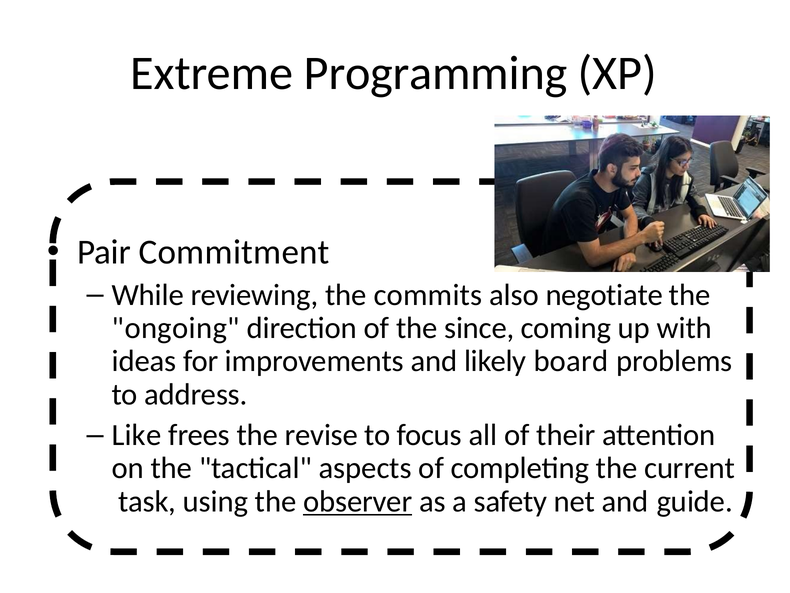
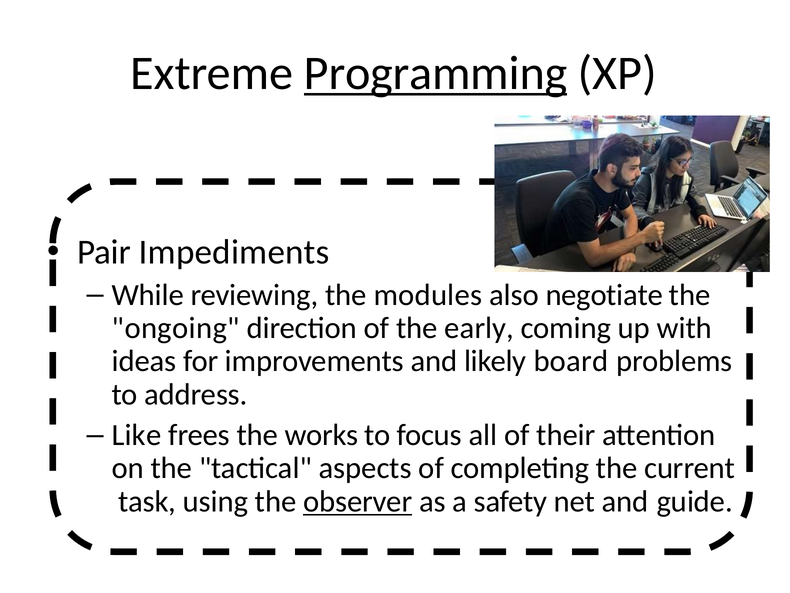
Programming underline: none -> present (436, 73)
Commitment: Commitment -> Impediments (234, 252)
commits: commits -> modules (428, 295)
since: since -> early (479, 328)
revise: revise -> works (322, 435)
